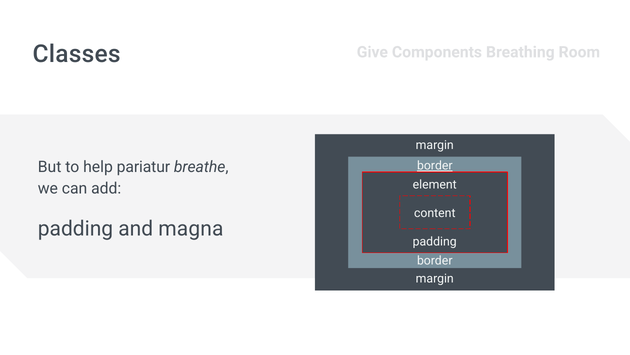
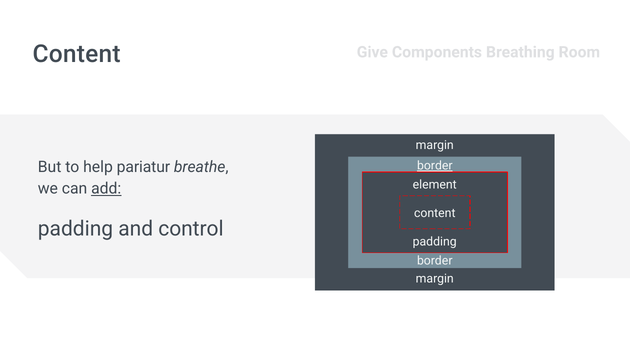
Classes: Classes -> Content (77, 54)
add underline: none -> present (106, 188)
magna: magna -> control (191, 229)
